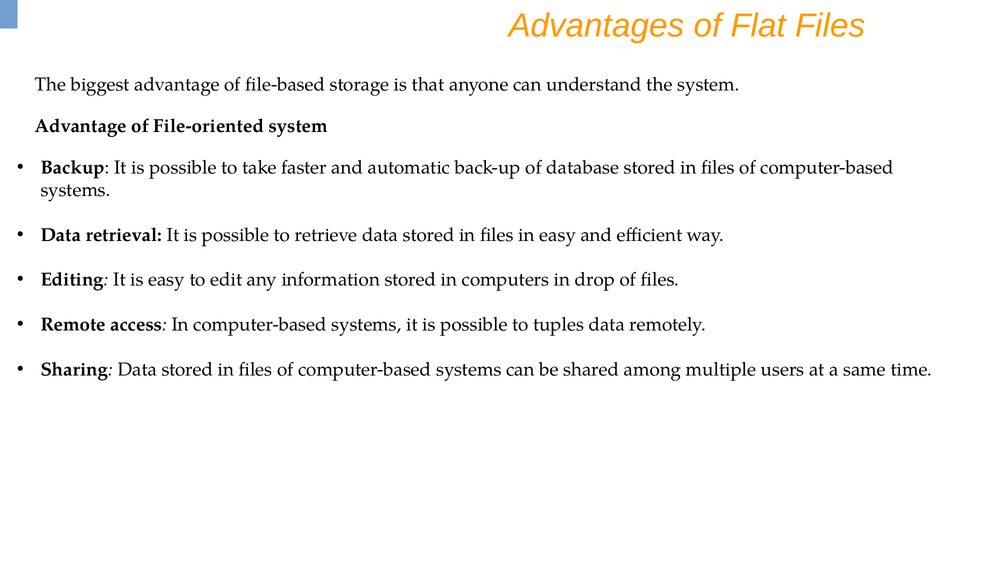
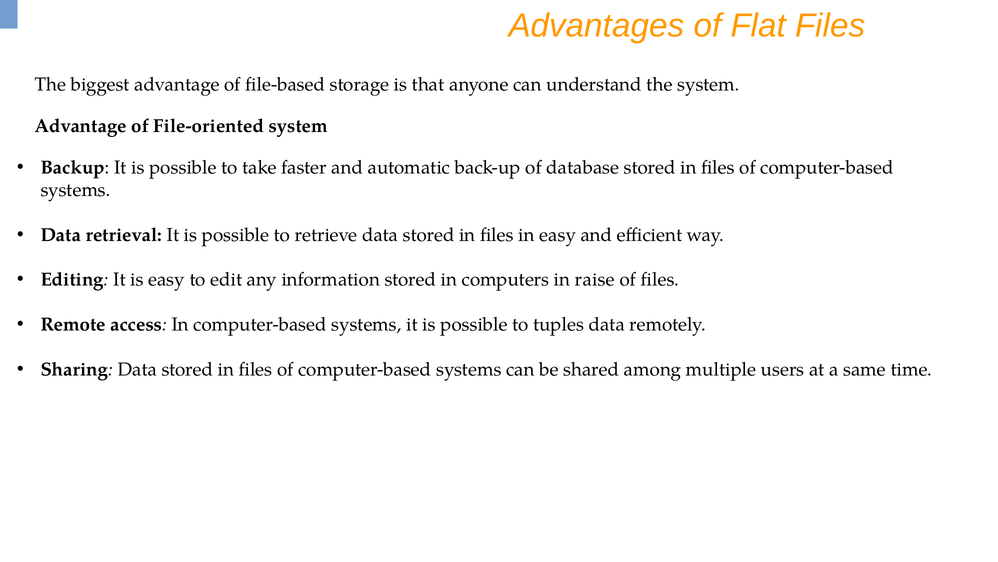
drop: drop -> raise (595, 279)
